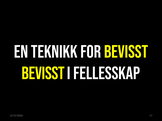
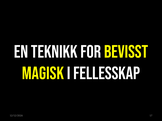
BEVISST: BEVISST -> MAGISK (43, 74)
